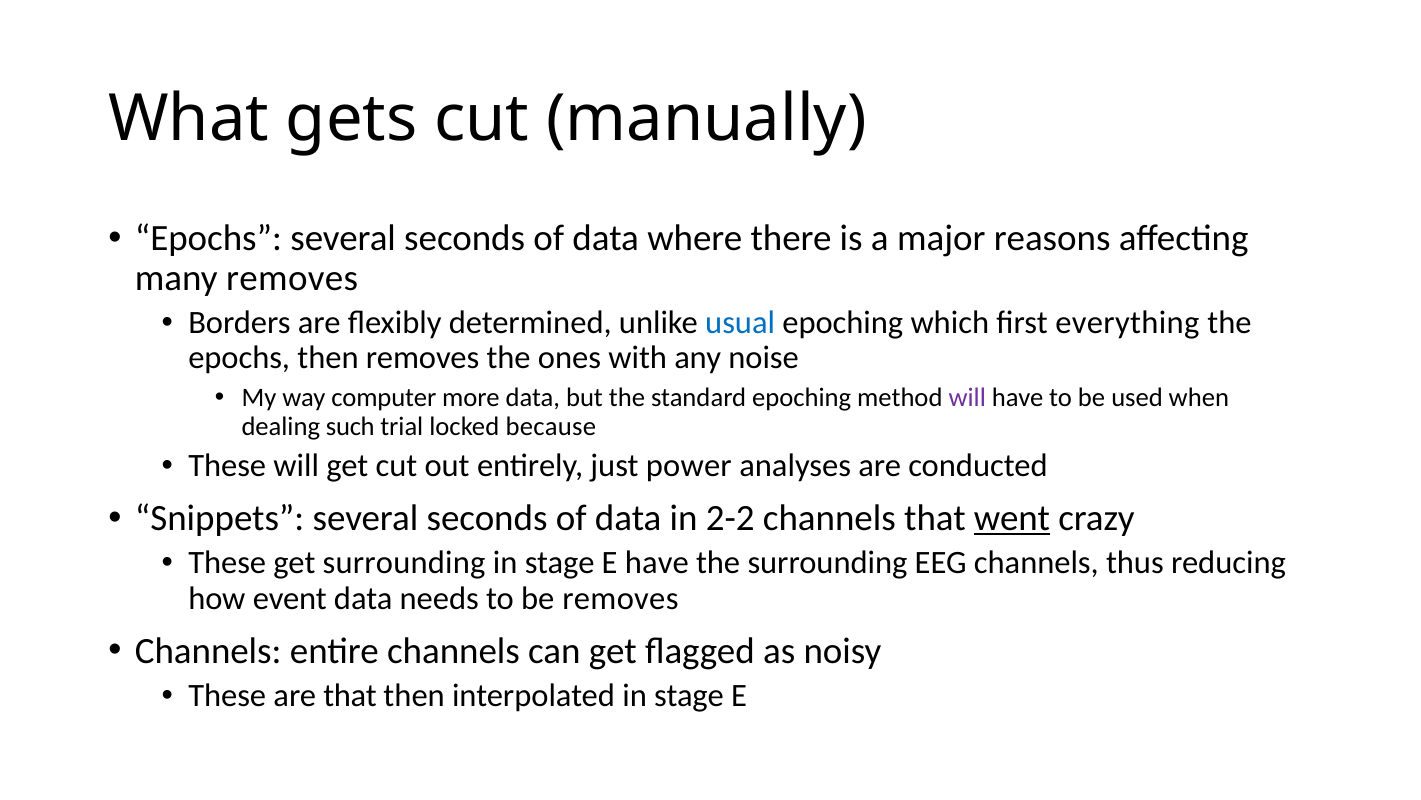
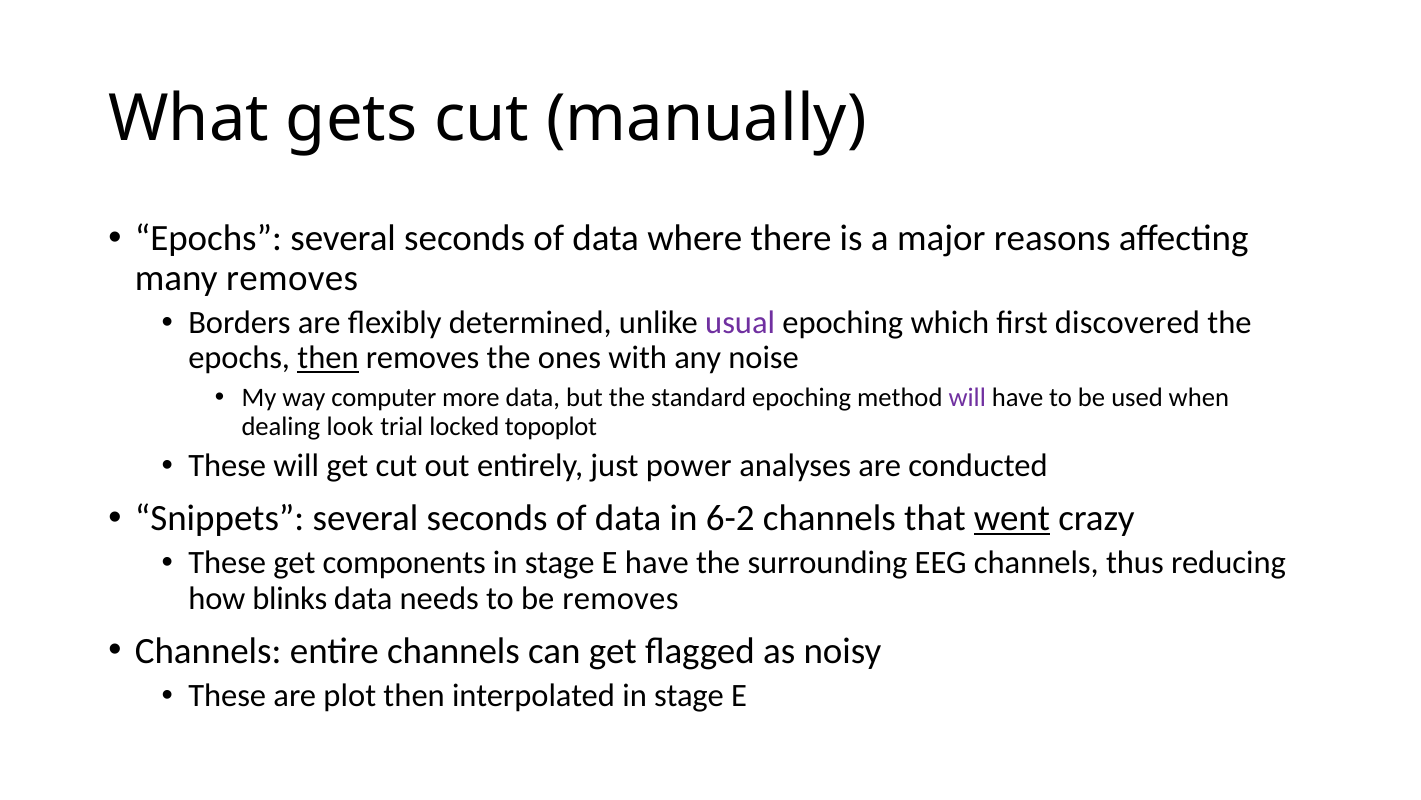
usual colour: blue -> purple (740, 323)
everything: everything -> discovered (1127, 323)
then underline: none -> present (328, 358)
such: such -> look (350, 426)
because: because -> topoplot (551, 426)
2-2: 2-2 -> 6-2 (730, 518)
get surrounding: surrounding -> components (404, 563)
event: event -> blinks (290, 598)
are that: that -> plot (350, 695)
